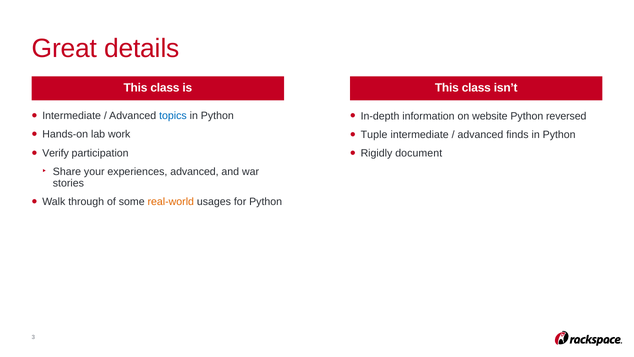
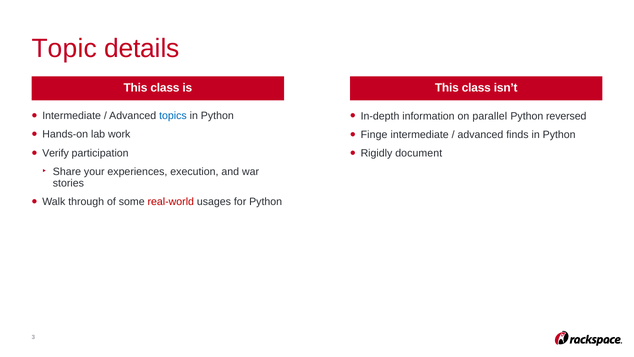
Great: Great -> Topic (64, 49)
website: website -> parallel (490, 116)
Tuple: Tuple -> Finge (374, 135)
experiences advanced: advanced -> execution (194, 172)
real-world colour: orange -> red (171, 202)
